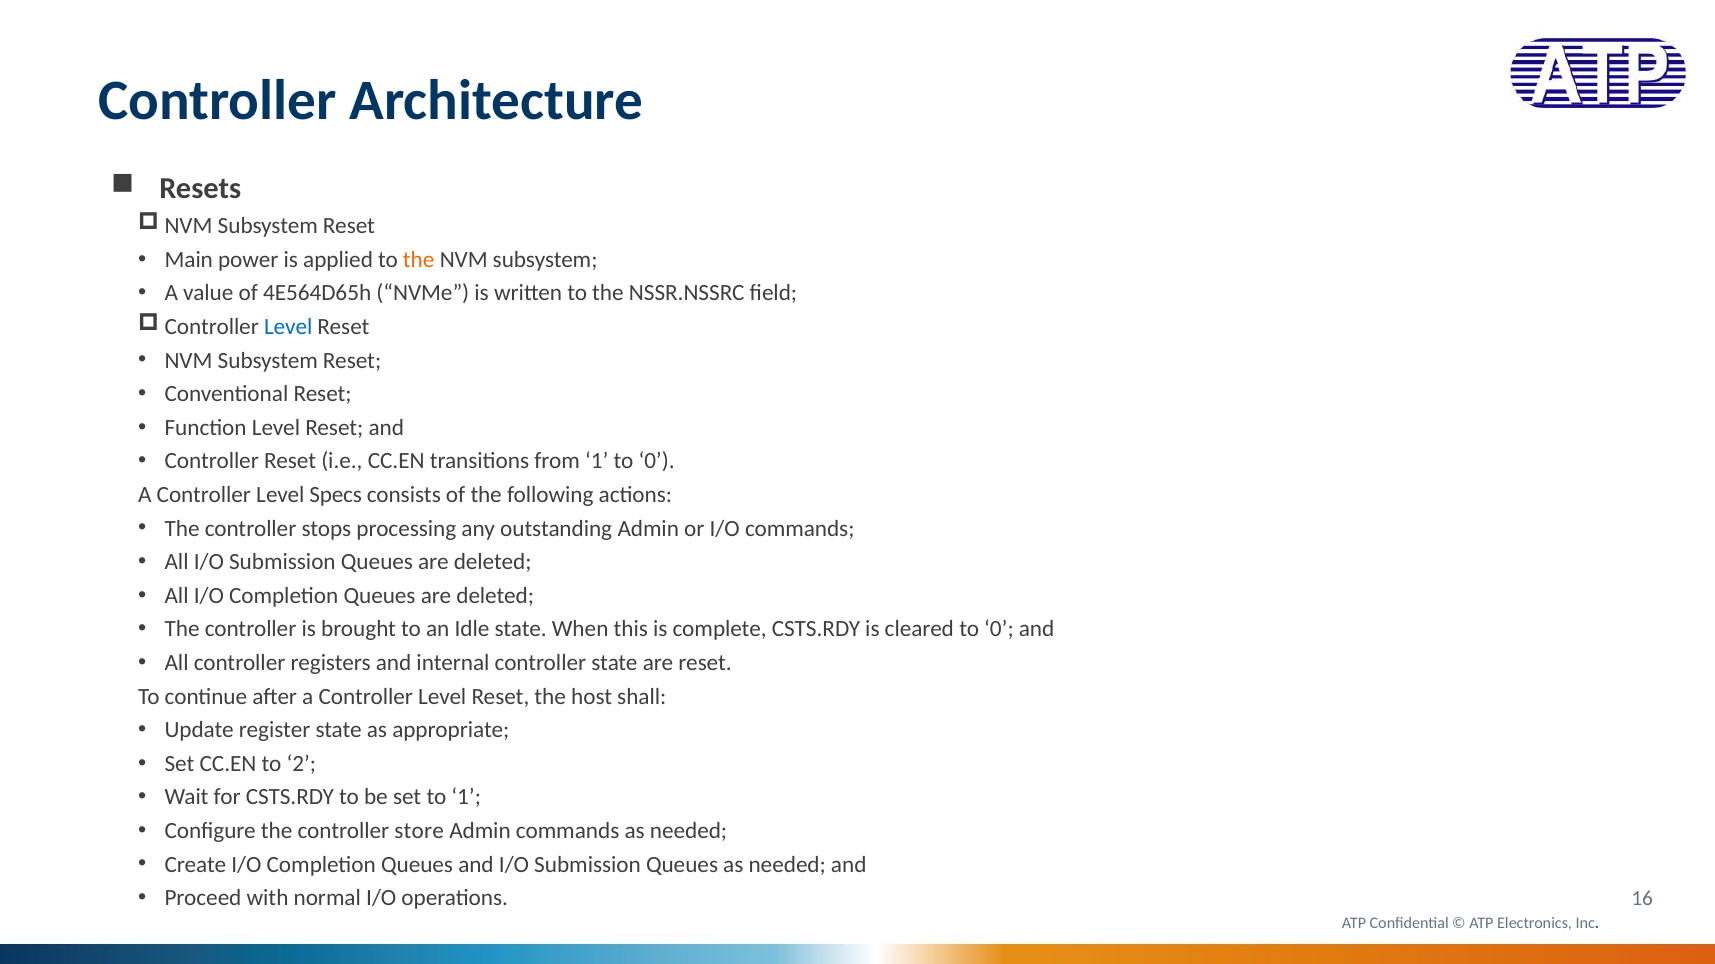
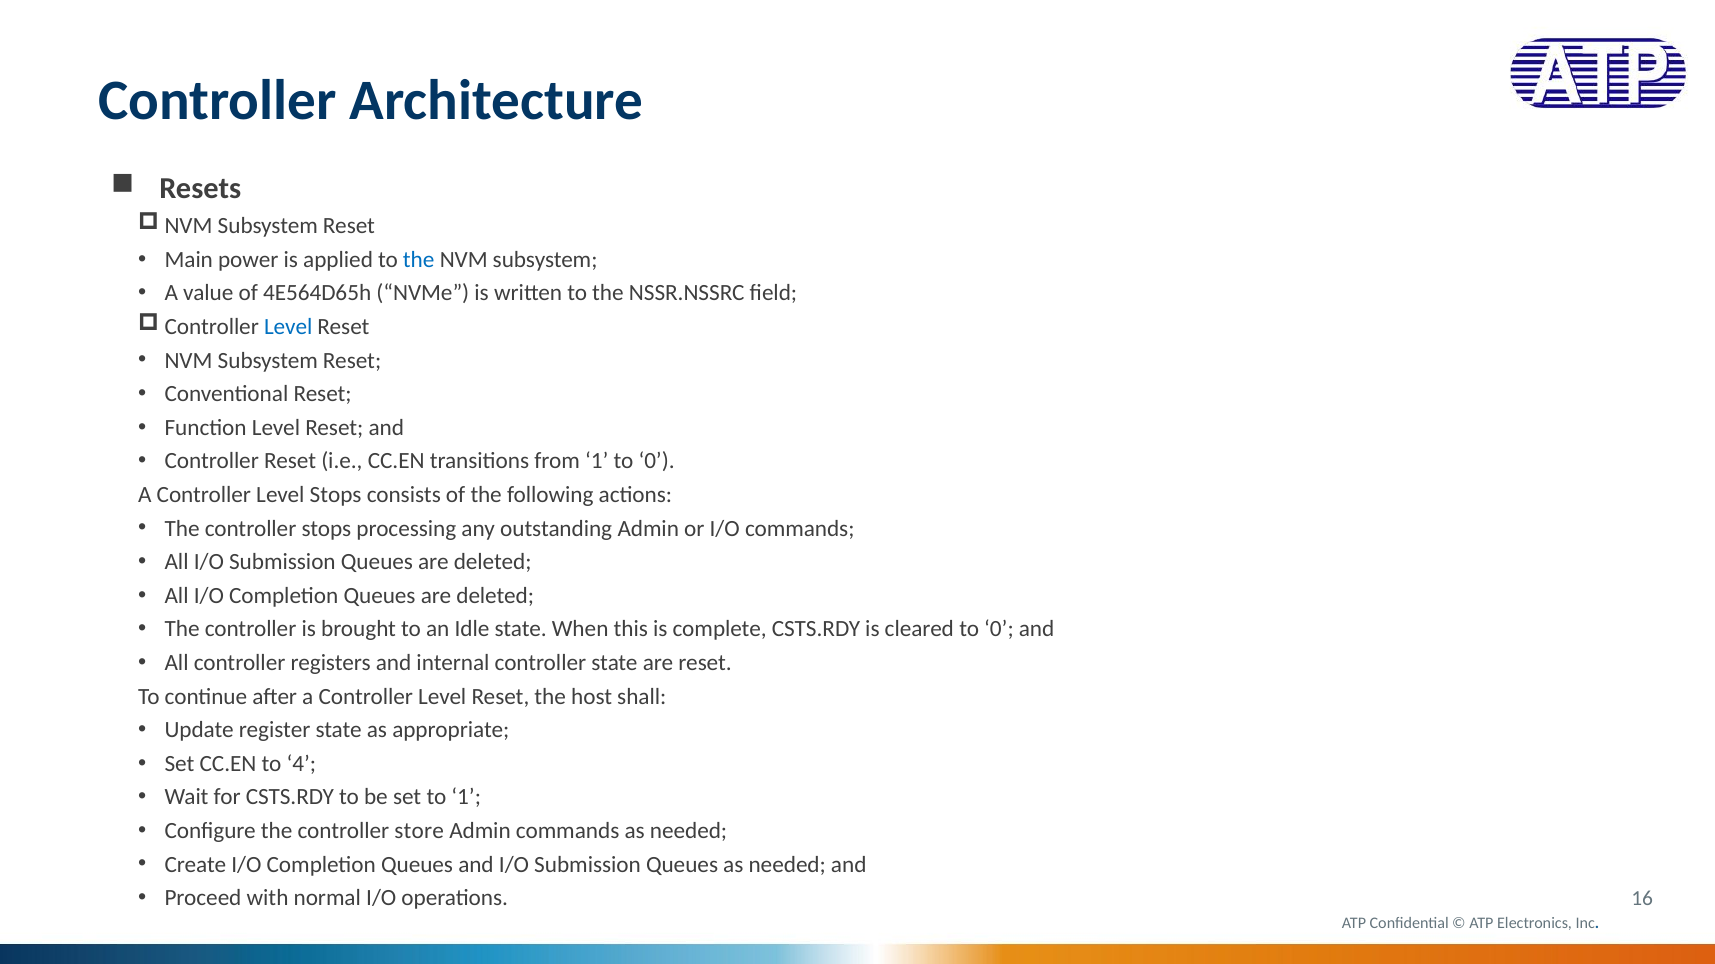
the colour: orange -> blue (419, 260)
Level Specs: Specs -> Stops (336, 495)
2: 2 -> 4 (301, 764)
